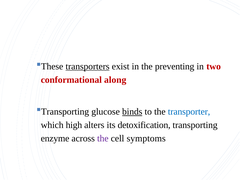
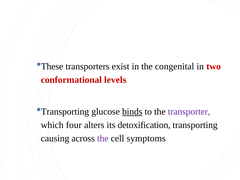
transporters underline: present -> none (88, 66)
preventing: preventing -> congenital (175, 66)
along: along -> levels (115, 80)
transporter colour: blue -> purple (189, 112)
high: high -> four (74, 125)
enzyme: enzyme -> causing (55, 138)
